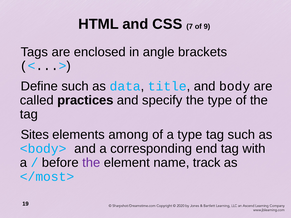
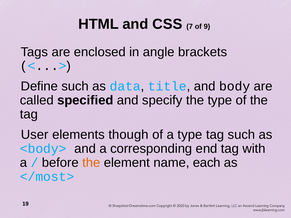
practices: practices -> specified (85, 100)
Sites: Sites -> User (35, 135)
among: among -> though (128, 135)
the colour: purple -> orange (91, 163)
track: track -> each (207, 163)
